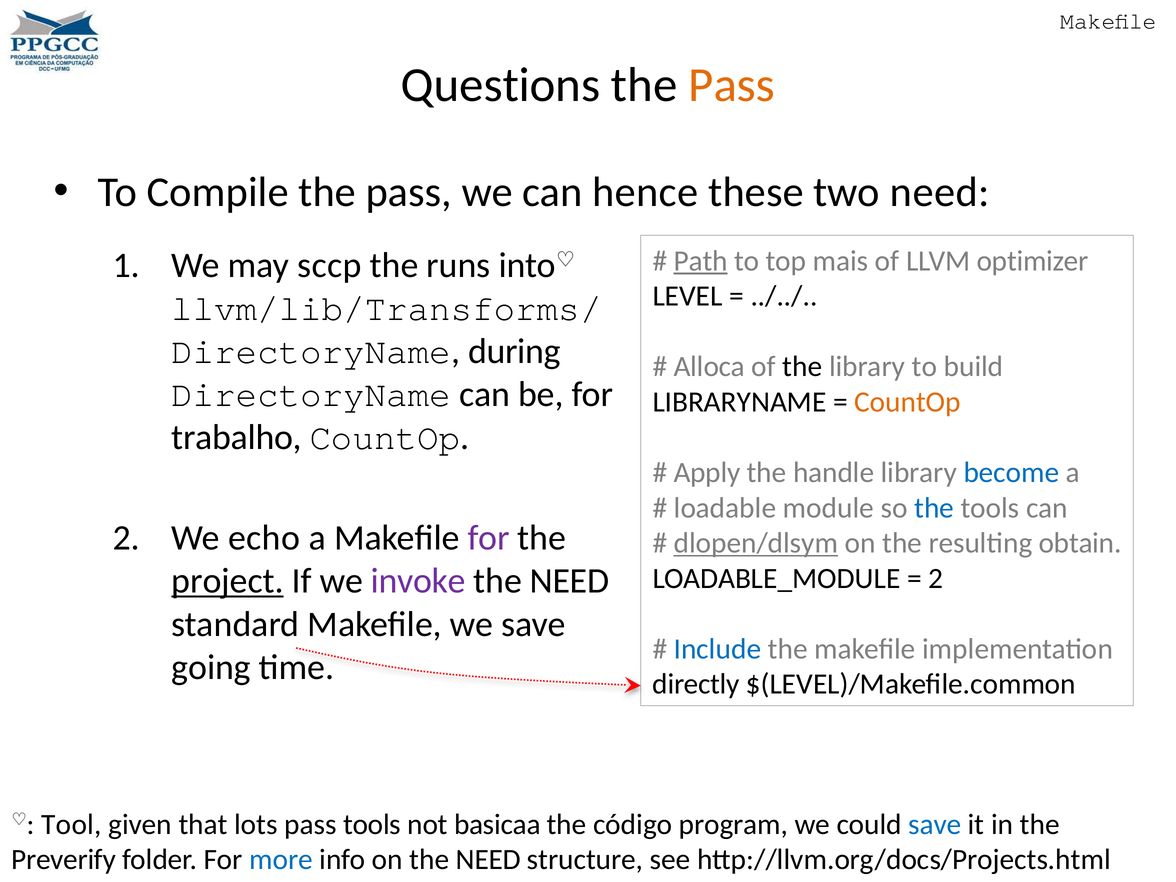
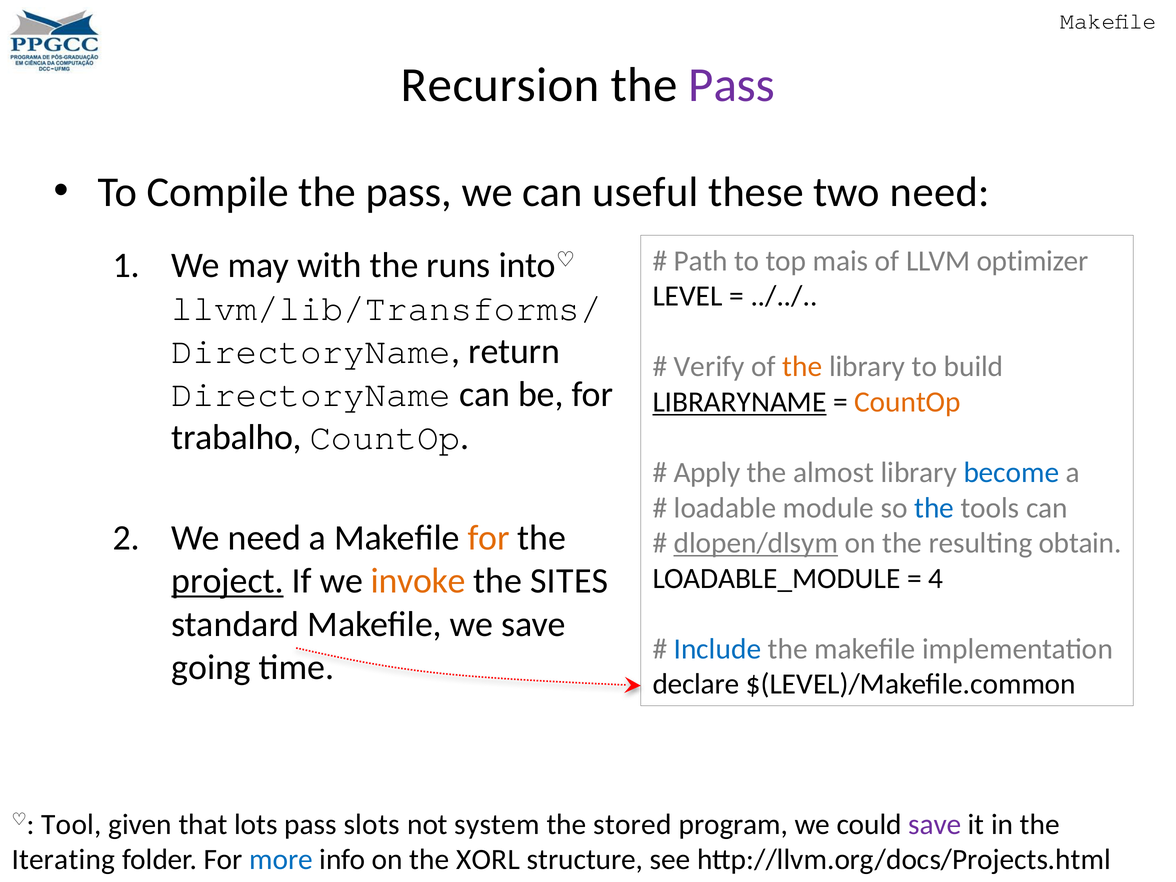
Questions: Questions -> Recursion (500, 85)
Pass colour: orange -> purple (732, 85)
hence: hence -> useful (645, 192)
Path underline: present -> none (701, 261)
sccp: sccp -> with (330, 265)
during: during -> return (514, 351)
Alloca: Alloca -> Verify (709, 367)
the colour: black -> orange (802, 367)
LIBRARYNAME underline: none -> present (739, 402)
handle: handle -> almost (834, 473)
We echo: echo -> need (264, 538)
for colour: purple -> orange (489, 538)
invoke colour: purple -> orange (418, 581)
NEED: NEED -> SITES (569, 581)
2: 2 -> 4 (936, 578)
directly: directly -> declare (696, 684)
pass tools: tools -> slots (372, 824)
basicaa: basicaa -> system (497, 824)
código: código -> stored (633, 824)
save colour: blue -> purple (935, 824)
Preverify: Preverify -> Iterating (63, 860)
on the NEED: NEED -> XORL (488, 860)
